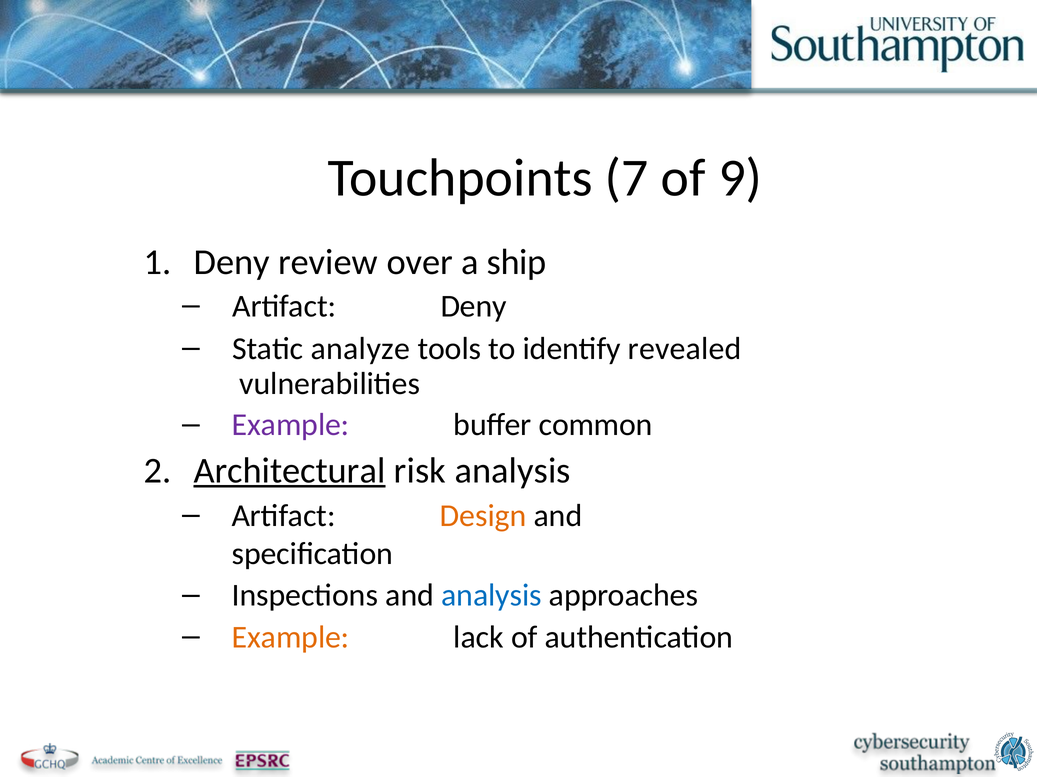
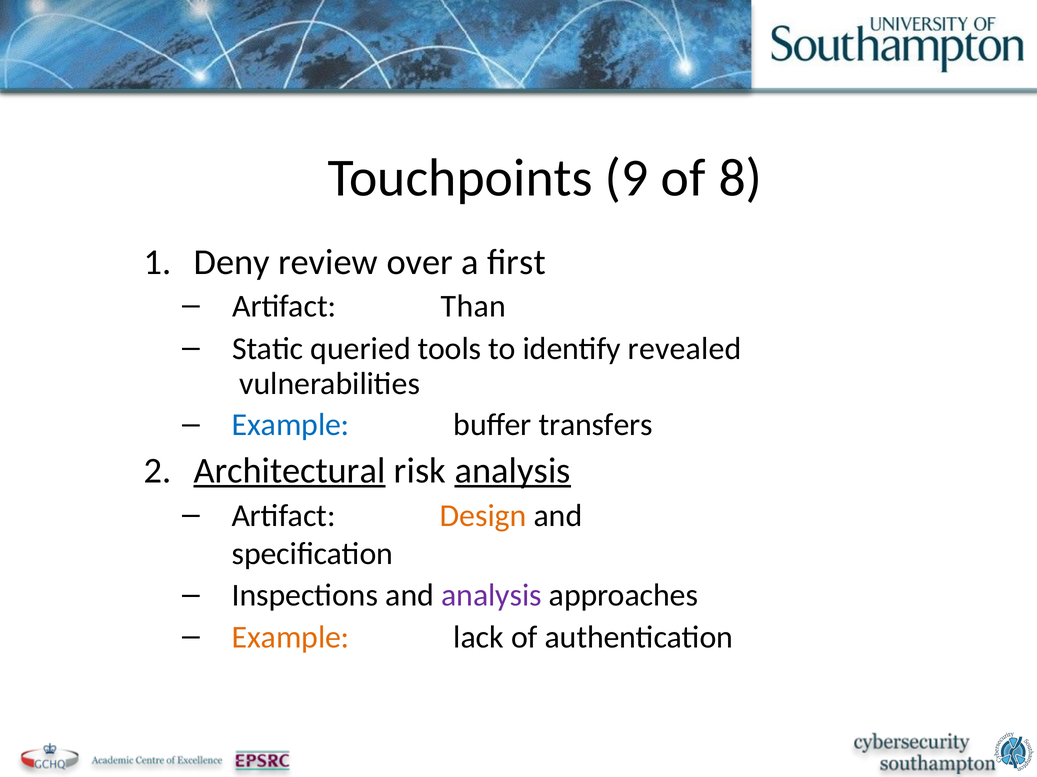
7: 7 -> 9 (627, 178)
9: 9 -> 8 (740, 178)
ship: ship -> ﬁrst (516, 263)
Artifact Deny: Deny -> Than (473, 307)
analyze: analyze -> queried (361, 349)
Example colour: purple -> blue (291, 425)
common: common -> transfers (596, 425)
analysis underline: none -> present (513, 471)
analysis colour: blue -> purple (492, 596)
